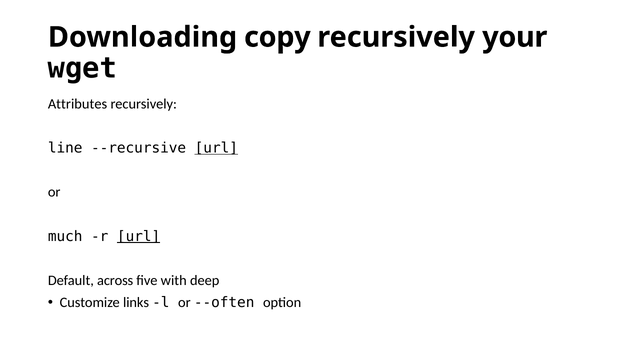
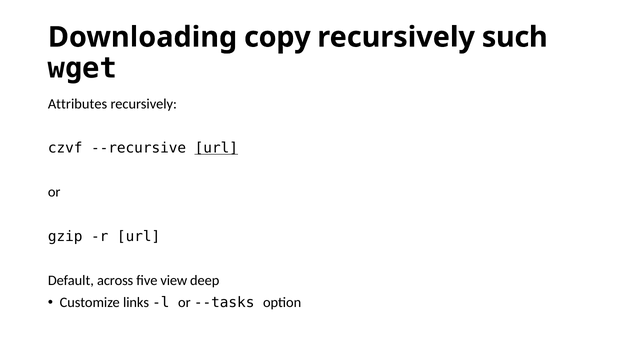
your: your -> such (515, 37)
line: line -> czvf (65, 148)
much: much -> gzip (65, 237)
url underline: present -> none (139, 237)
with: with -> view (174, 281)
--often: --often -> --tasks (224, 303)
